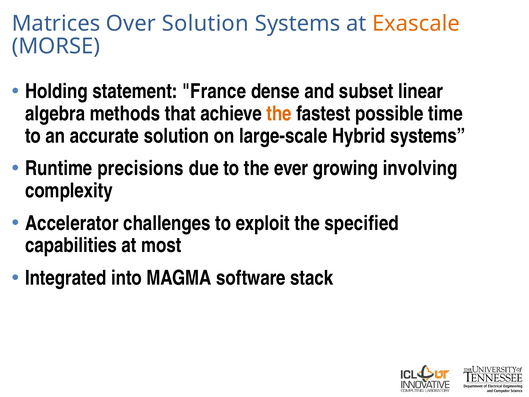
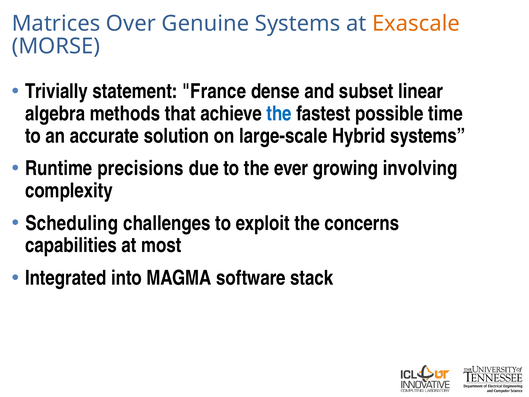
Over Solution: Solution -> Genuine (205, 24)
Holding: Holding -> Trivially (56, 91)
the colour: orange -> blue (279, 114)
Accelerator: Accelerator -> Scheduling (72, 223)
specified: specified -> concerns (362, 223)
